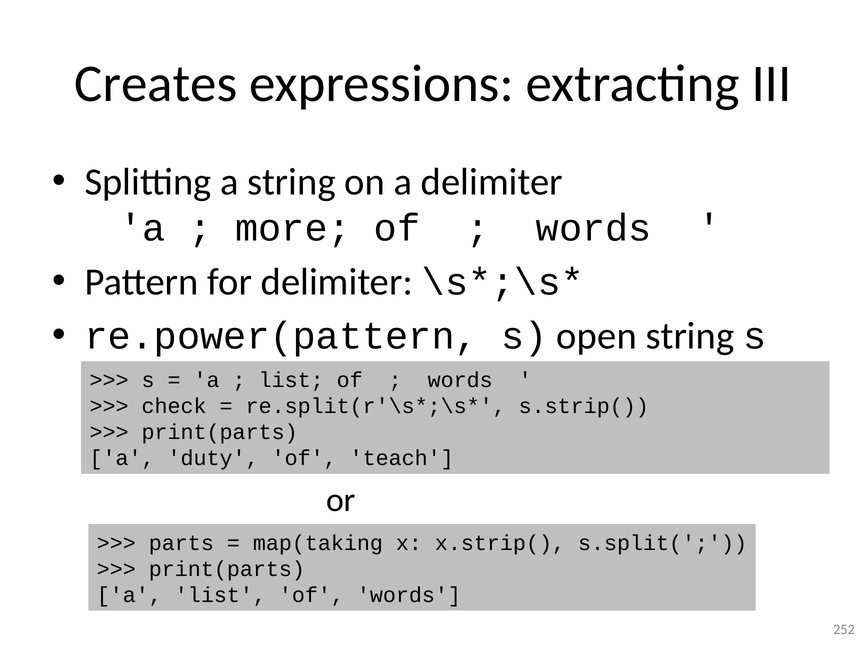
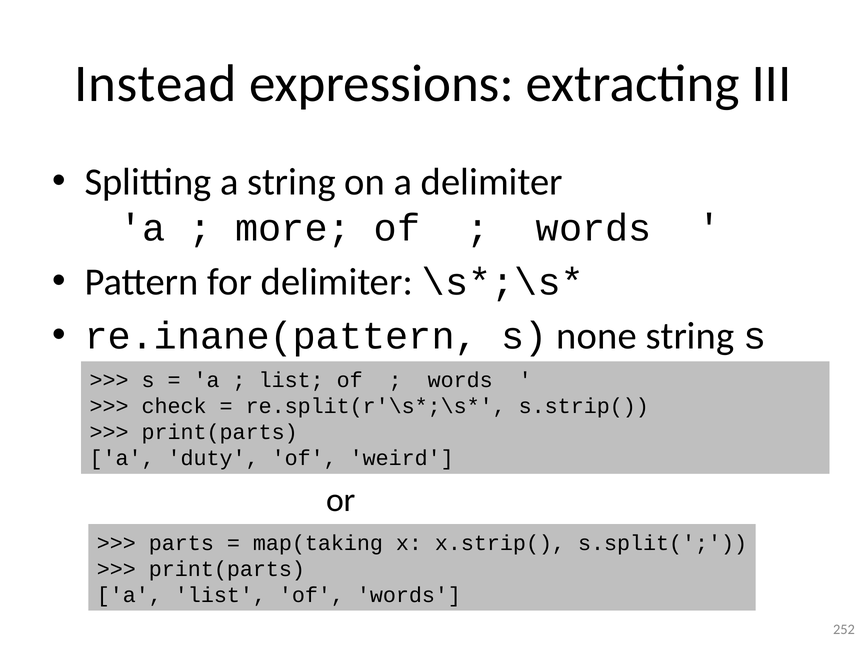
Creates: Creates -> Instead (156, 84)
re.power(pattern: re.power(pattern -> re.inane(pattern (281, 336)
open: open -> none (597, 336)
teach: teach -> weird (402, 458)
